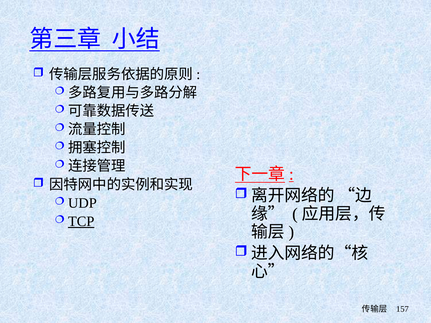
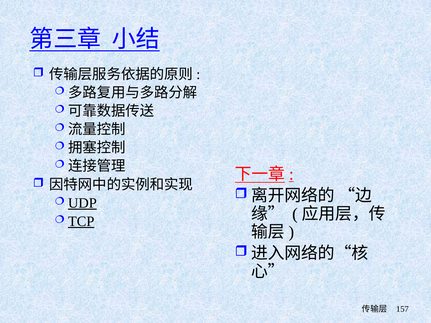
UDP underline: none -> present (82, 203)
